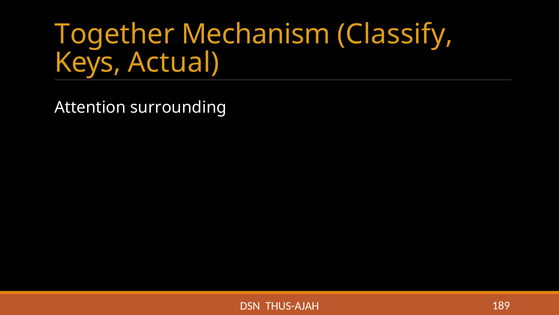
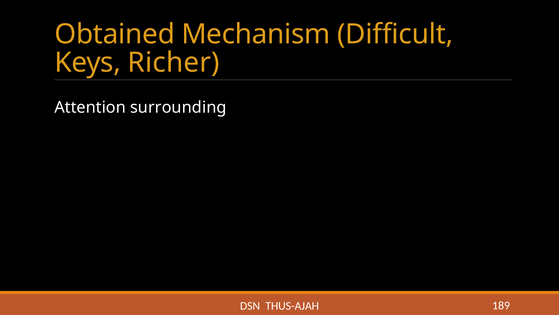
Together: Together -> Obtained (115, 34)
Classify: Classify -> Difficult (395, 34)
Actual: Actual -> Richer (174, 63)
